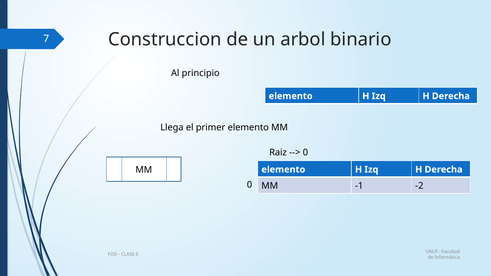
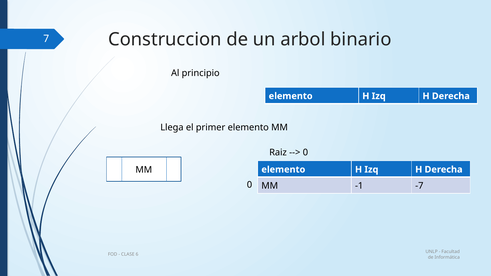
-2: -2 -> -7 (419, 186)
